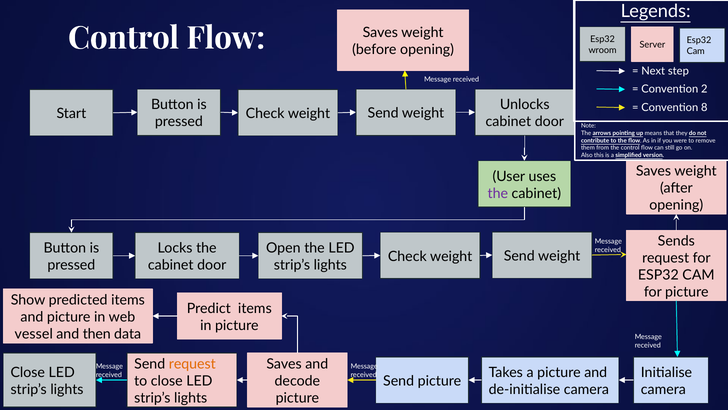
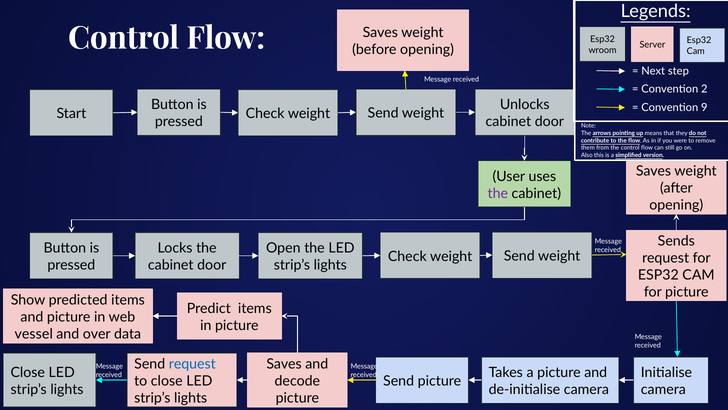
8: 8 -> 9 (704, 107)
then: then -> over (97, 334)
request colour: orange -> blue (192, 364)
